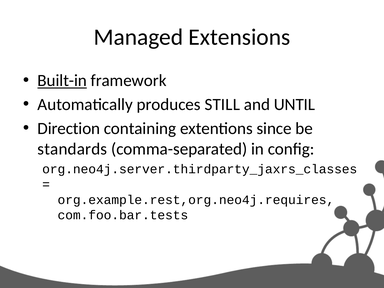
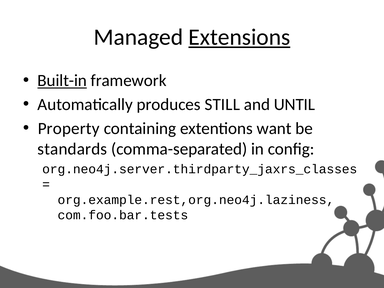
Extensions underline: none -> present (239, 37)
Direction: Direction -> Property (69, 128)
since: since -> want (274, 128)
org.example.rest,org.neo4j.requires: org.example.rest,org.neo4j.requires -> org.example.rest,org.neo4j.laziness (196, 200)
